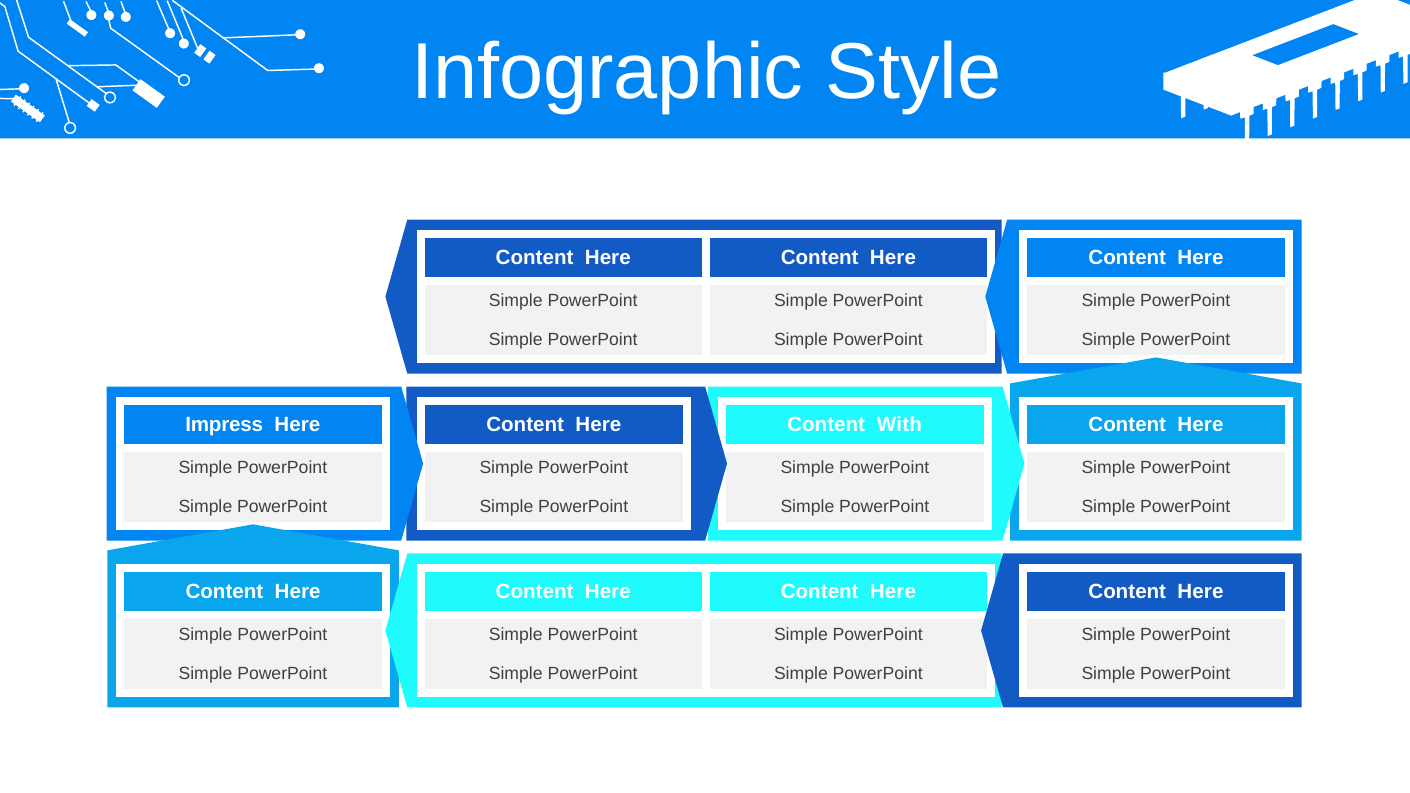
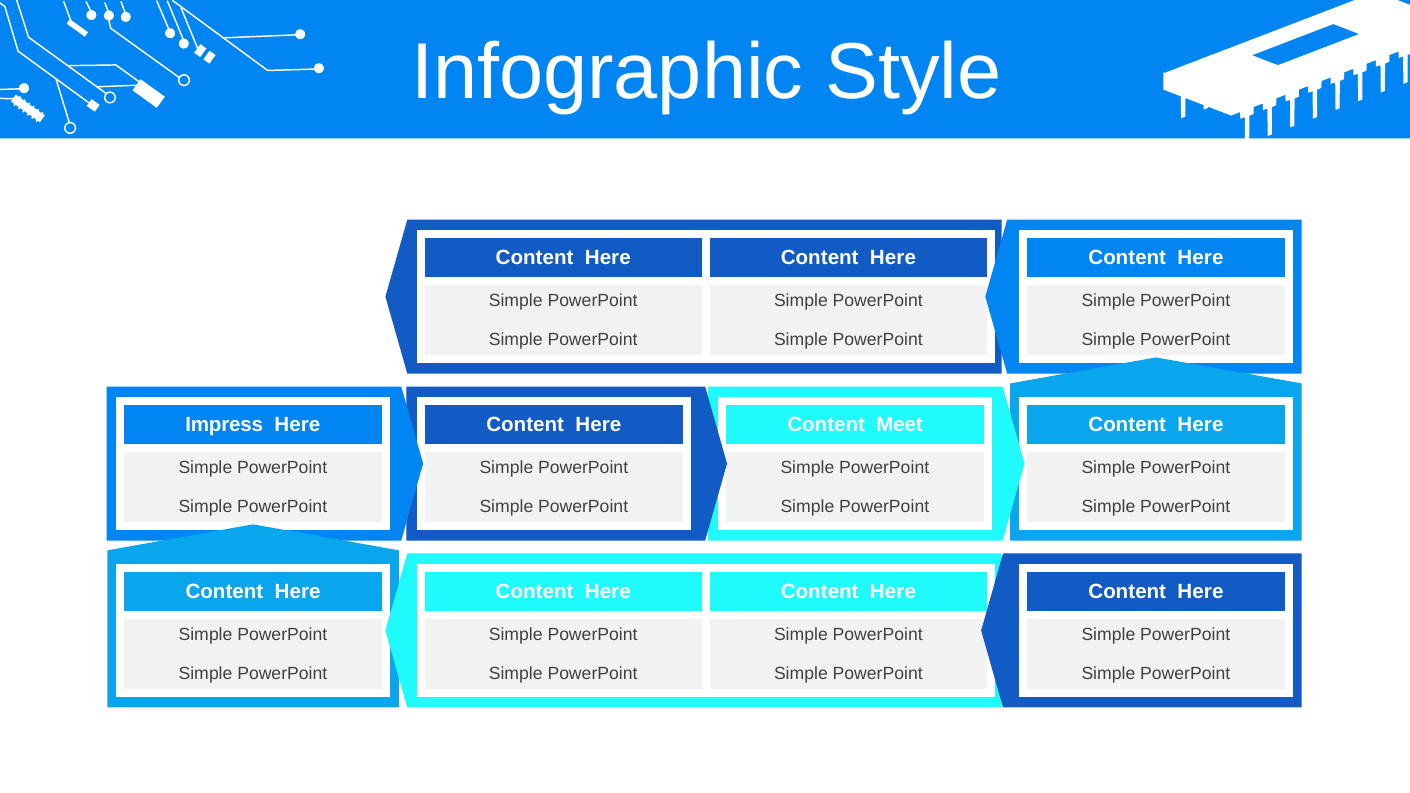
With: With -> Meet (900, 425)
